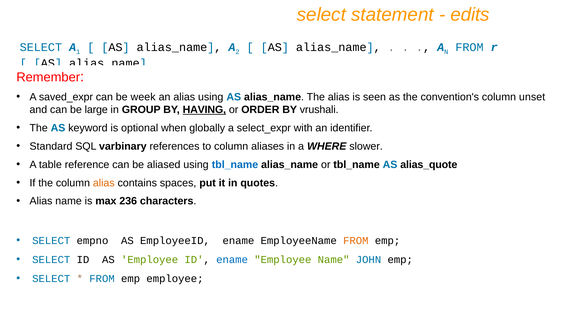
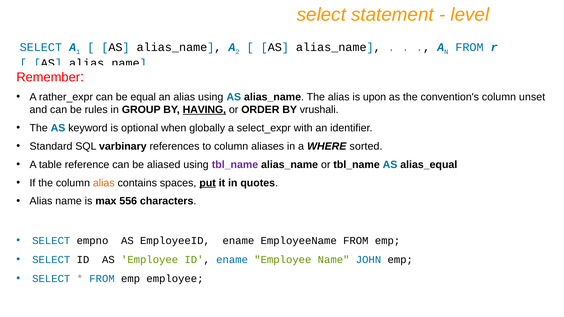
edits: edits -> level (470, 15)
saved_expr: saved_expr -> rather_expr (66, 97)
week: week -> equal (143, 97)
seen: seen -> upon (375, 97)
large: large -> rules (96, 110)
slower: slower -> sorted (366, 146)
tbl_name colour: blue -> purple (235, 165)
alias_quote: alias_quote -> alias_equal (429, 165)
put underline: none -> present (208, 183)
236: 236 -> 556 (128, 201)
FROM colour: orange -> black (356, 241)
